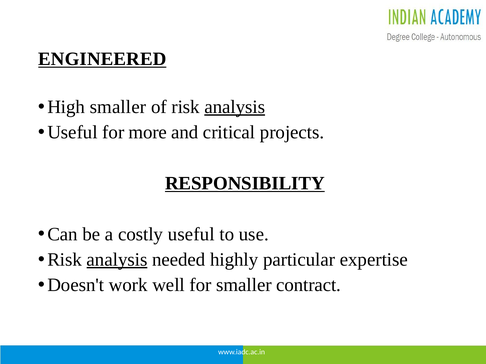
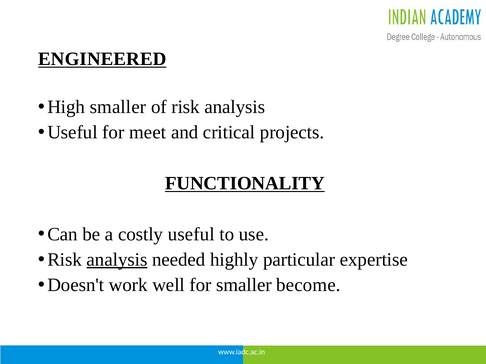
analysis underline: present -> none (235, 107)
more: more -> meet (148, 133)
RESPONSIBILITY: RESPONSIBILITY -> FUNCTIONALITY (245, 183)
contract: contract -> become (308, 285)
